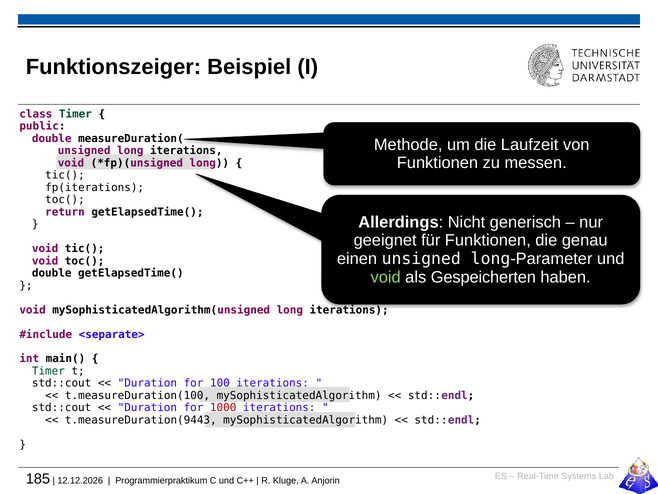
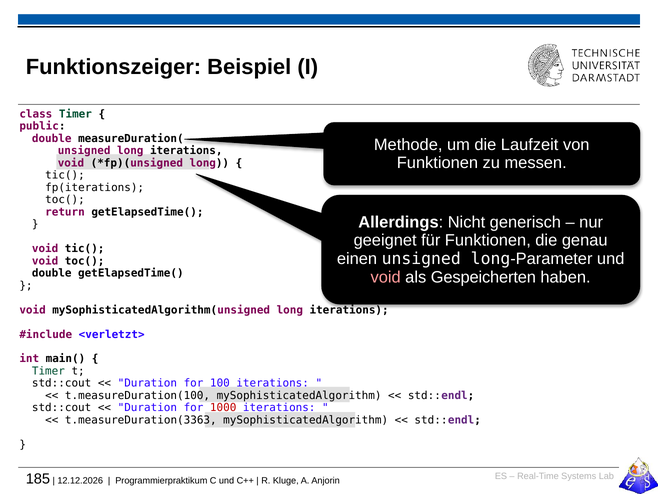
void colour: light green -> pink (386, 277)
<separate>: <separate> -> <verletzt> (112, 334)
t.measureDuration(9443: t.measureDuration(9443 -> t.measureDuration(3363 (141, 420)
